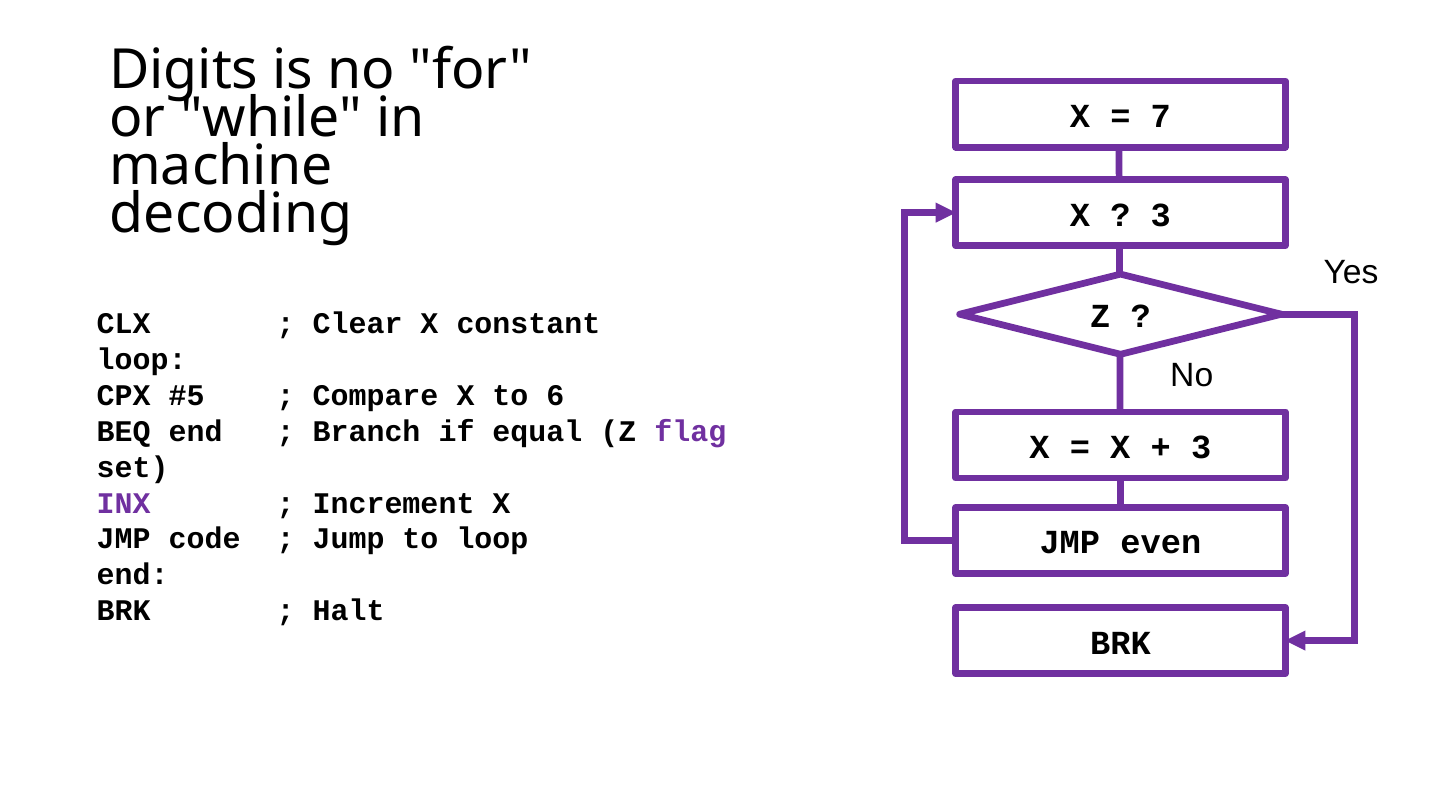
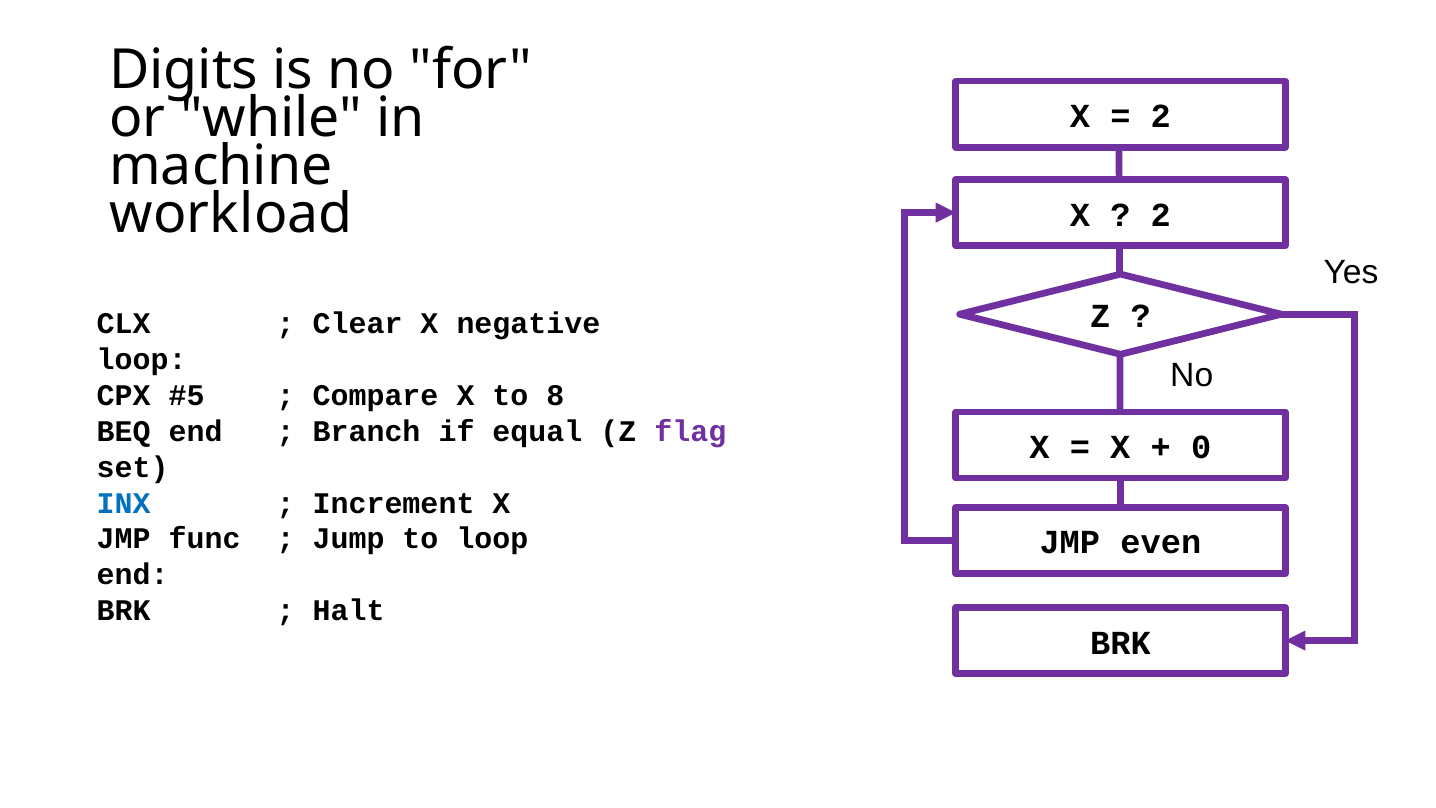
7: 7 -> 2 (1161, 116)
decoding: decoding -> workload (231, 214)
3: 3 -> 2 (1161, 215)
constant: constant -> negative (528, 323)
6: 6 -> 8 (555, 395)
3: 3 -> 0 (1201, 447)
INX colour: purple -> blue (124, 503)
code: code -> func (205, 539)
